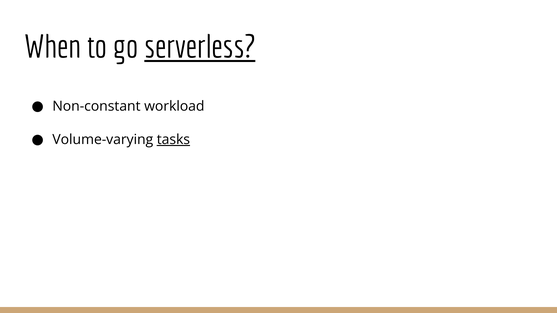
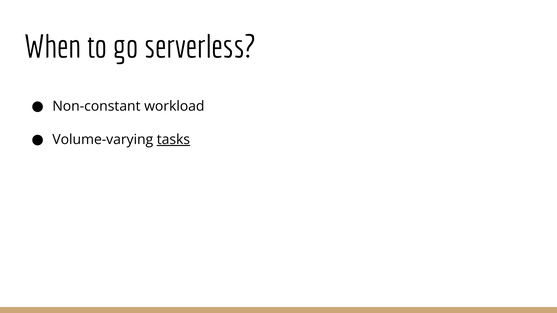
serverless underline: present -> none (200, 47)
